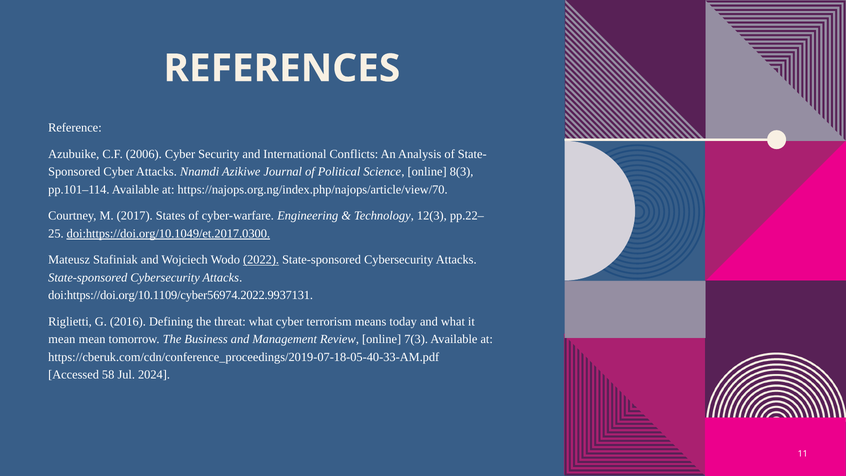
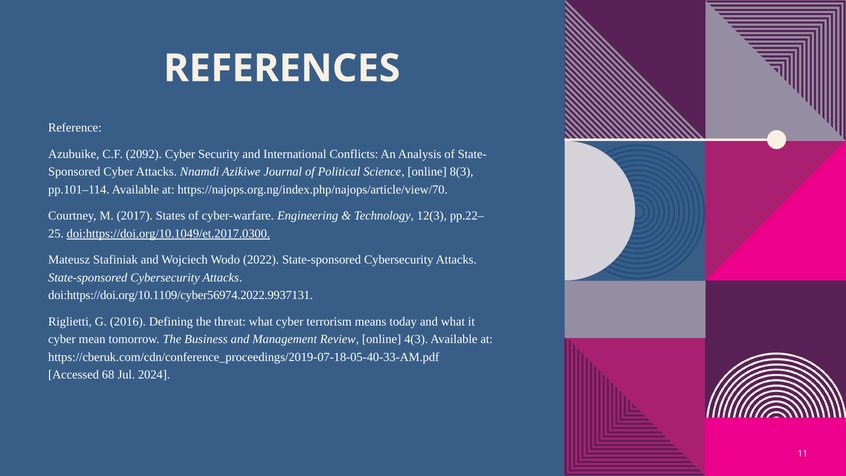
2006: 2006 -> 2092 (144, 154)
2022 underline: present -> none (261, 260)
mean: mean -> cyber (62, 339)
7(3: 7(3 -> 4(3 (416, 339)
58: 58 -> 68 (108, 375)
